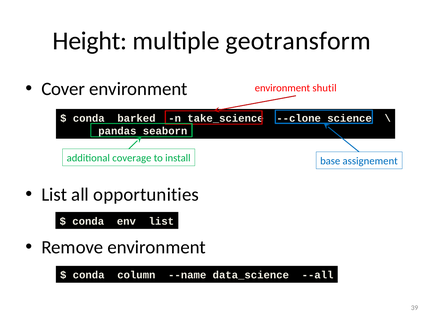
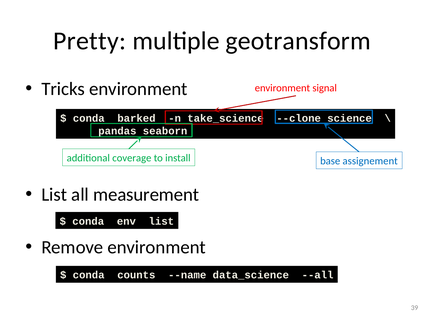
Height: Height -> Pretty (90, 41)
Cover: Cover -> Tricks (63, 89)
shutil: shutil -> signal (325, 88)
opportunities: opportunities -> measurement (146, 195)
column: column -> counts (136, 275)
